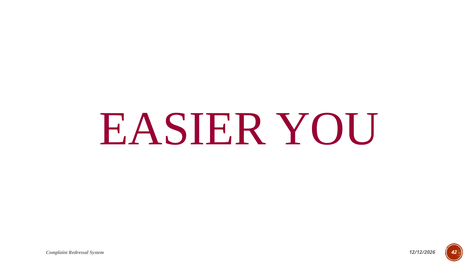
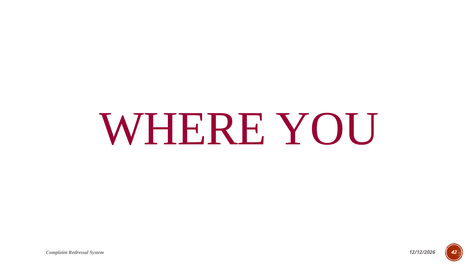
EASIER: EASIER -> WHERE (183, 129)
